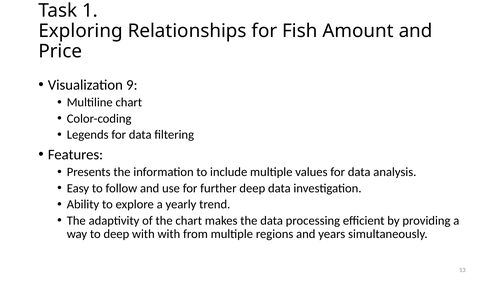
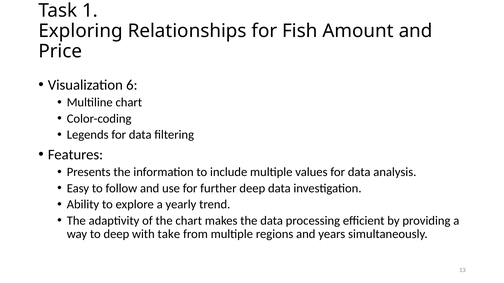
9: 9 -> 6 (132, 85)
with with: with -> take (169, 235)
